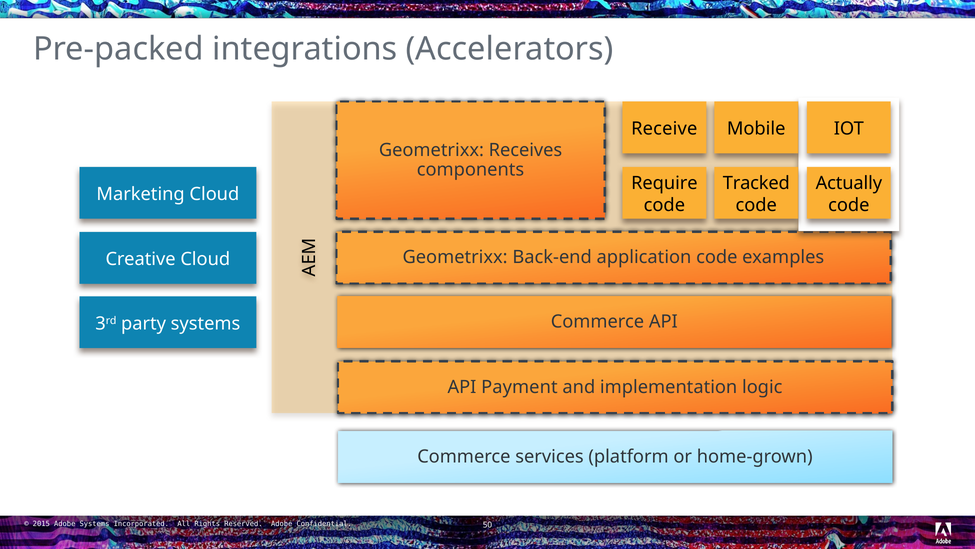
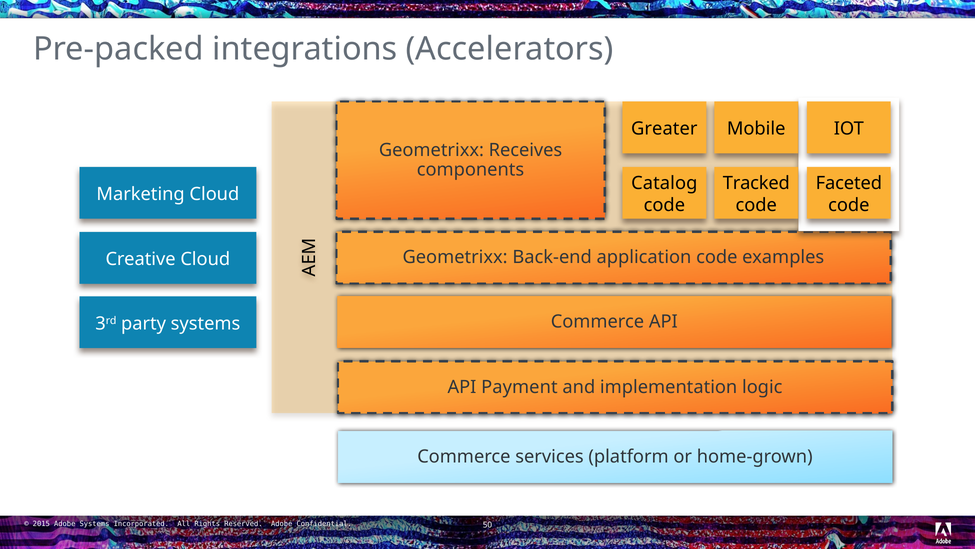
Receive: Receive -> Greater (664, 129)
Require: Require -> Catalog (664, 183)
Actually: Actually -> Faceted (849, 183)
